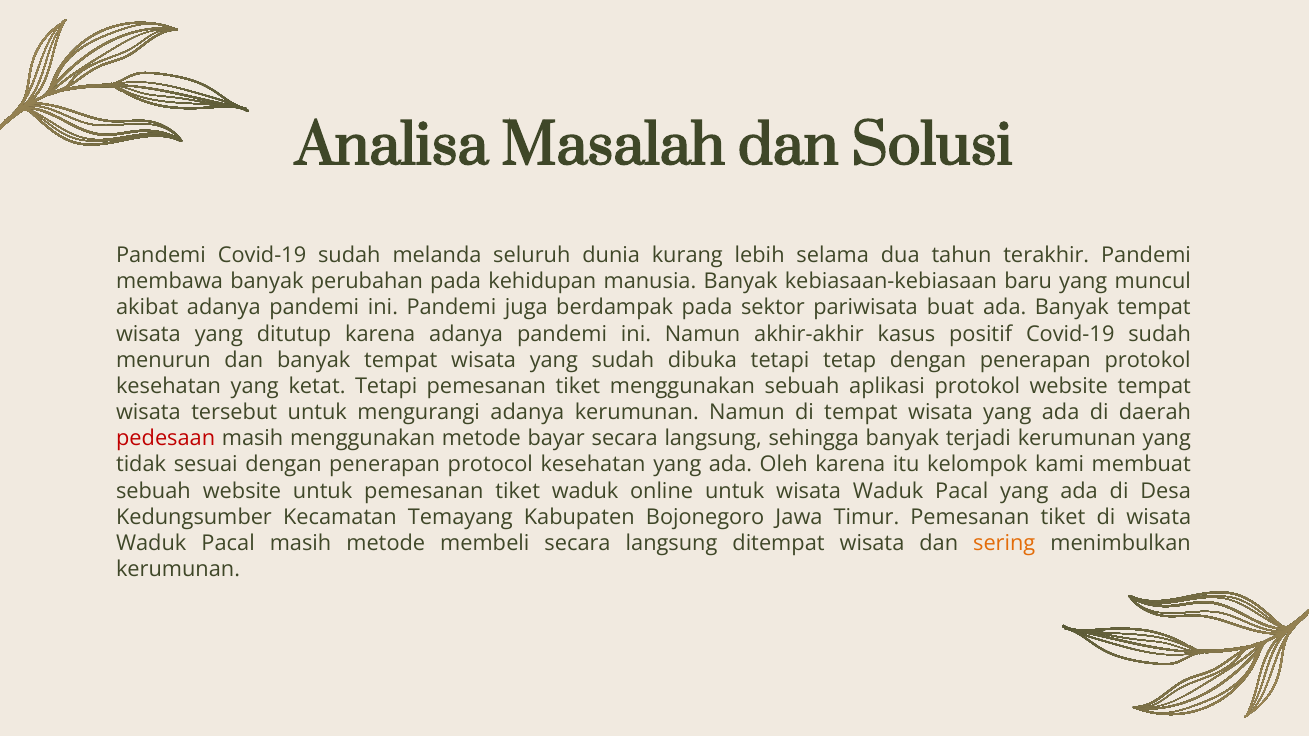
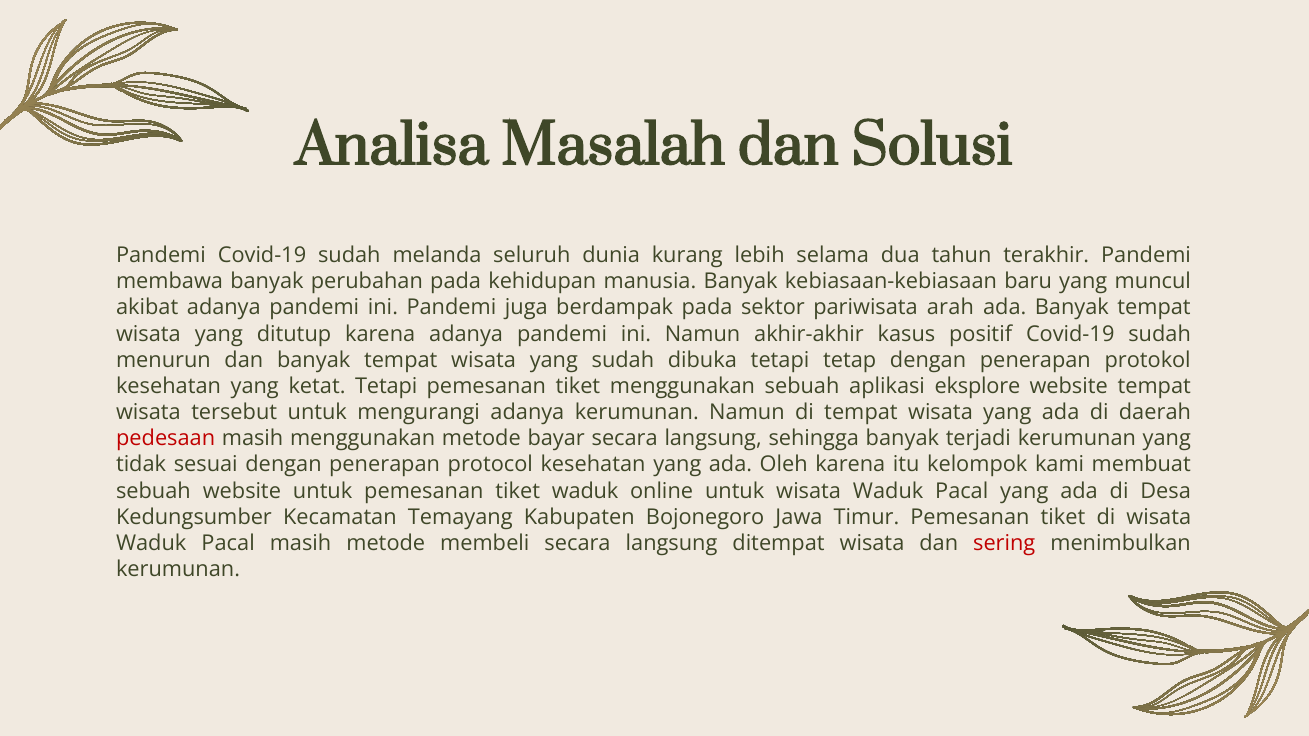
buat: buat -> arah (950, 308)
aplikasi protokol: protokol -> eksplore (977, 386)
sering colour: orange -> red (1004, 543)
